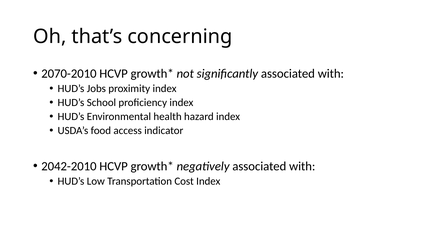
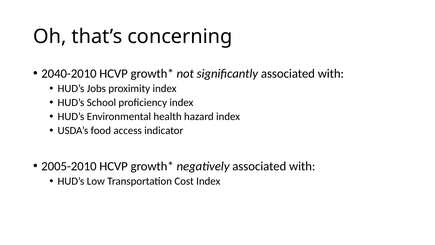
2070-2010: 2070-2010 -> 2040-2010 (69, 74)
2042-2010: 2042-2010 -> 2005-2010 (69, 166)
